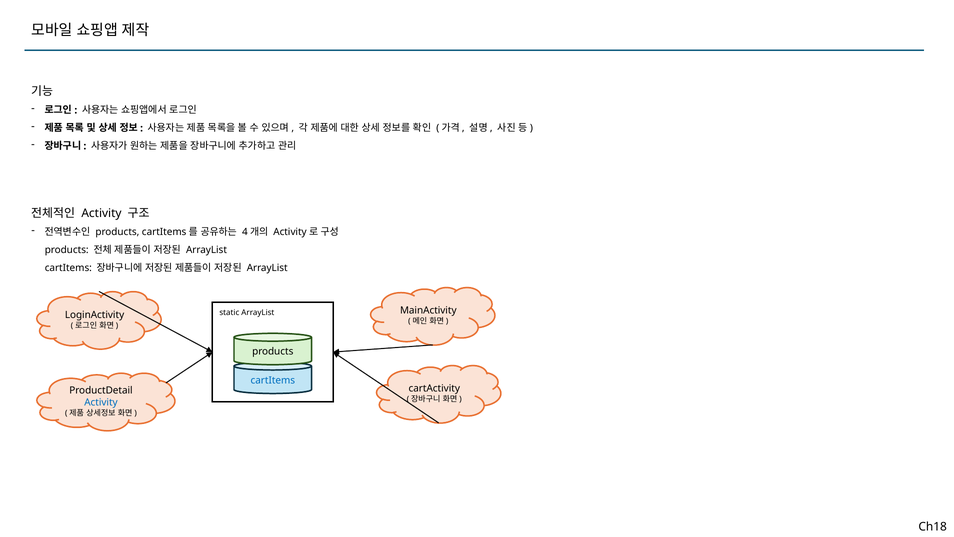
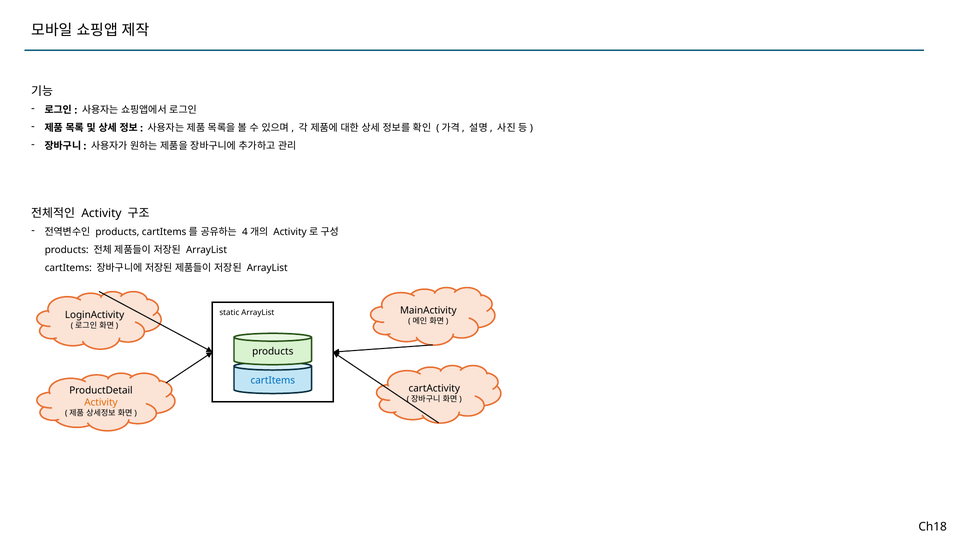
Activity colour: blue -> orange (101, 402)
